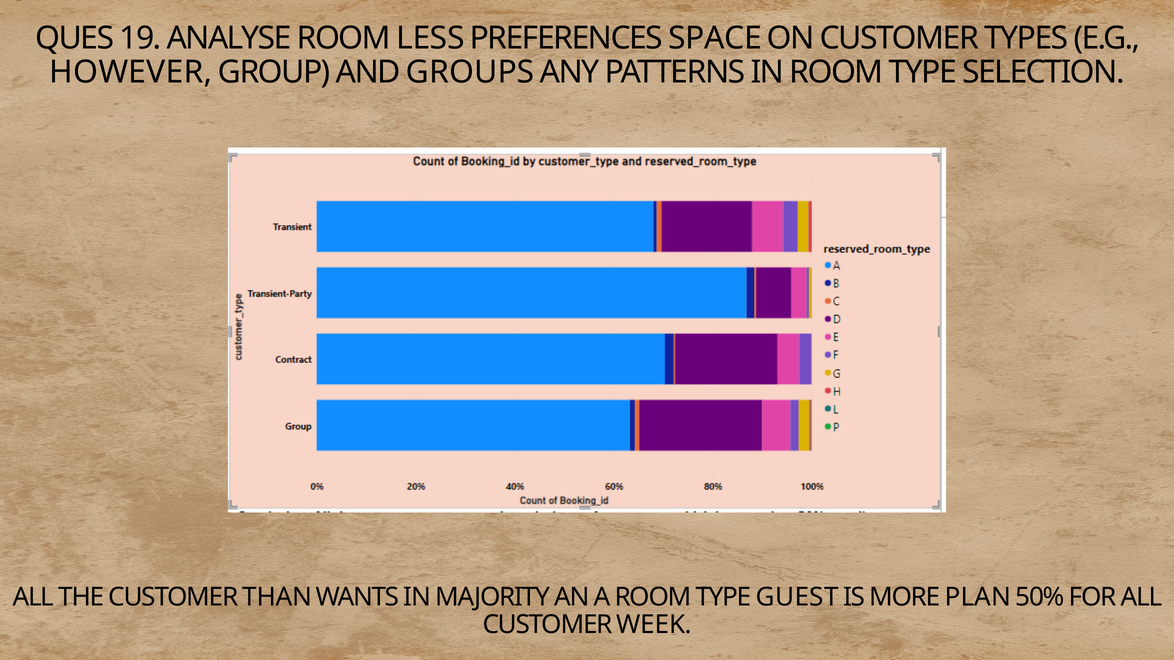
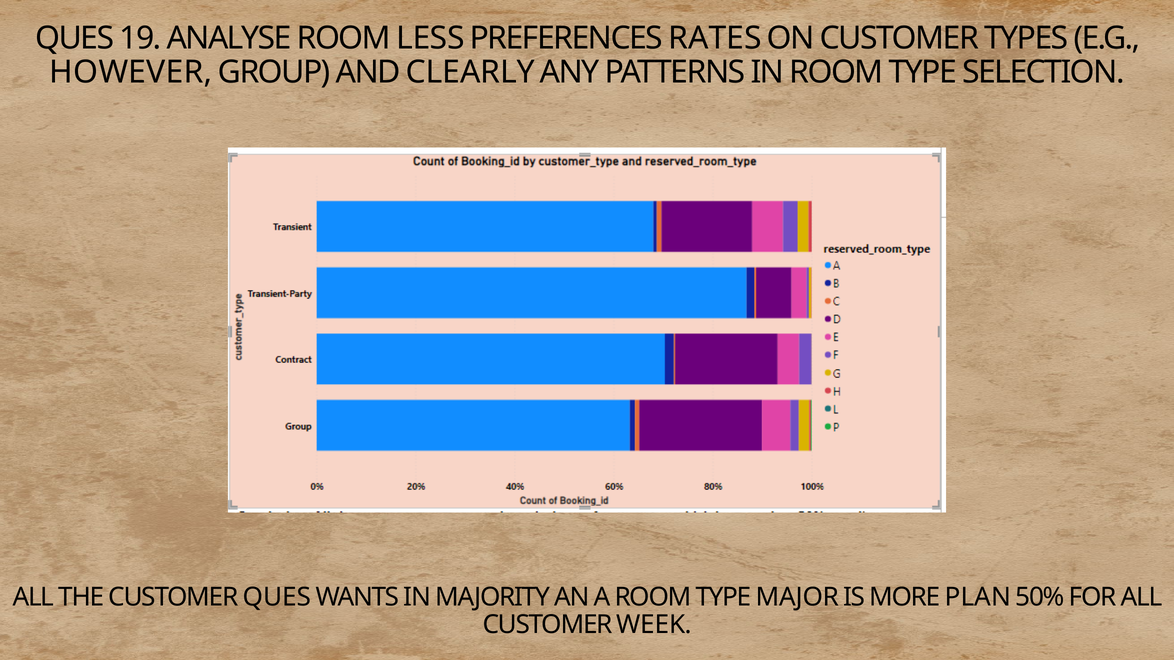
SPACE: SPACE -> RATES (715, 38)
GROUPS: GROUPS -> CLEARLY (470, 72)
CUSTOMER THAN: THAN -> QUES (277, 597)
GUEST: GUEST -> MAJOR (797, 597)
